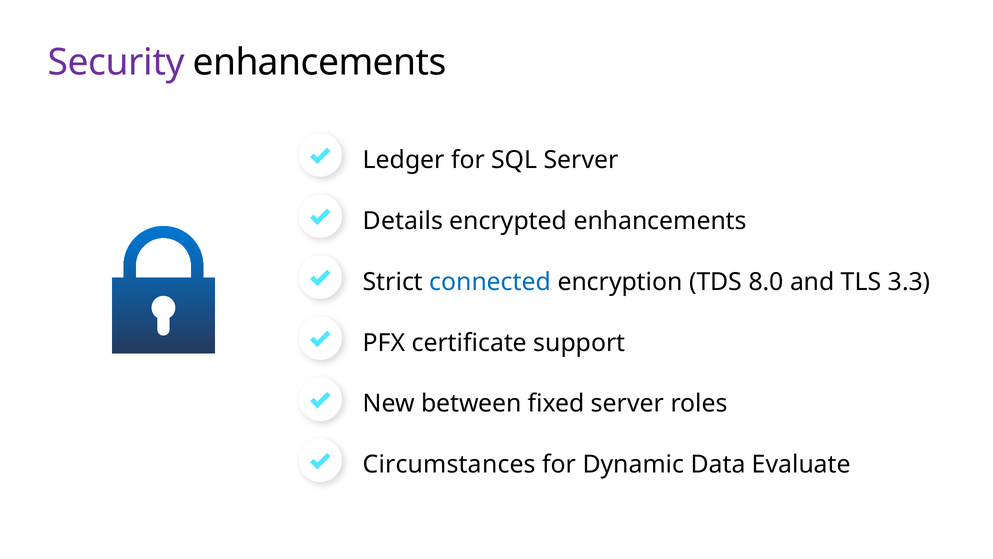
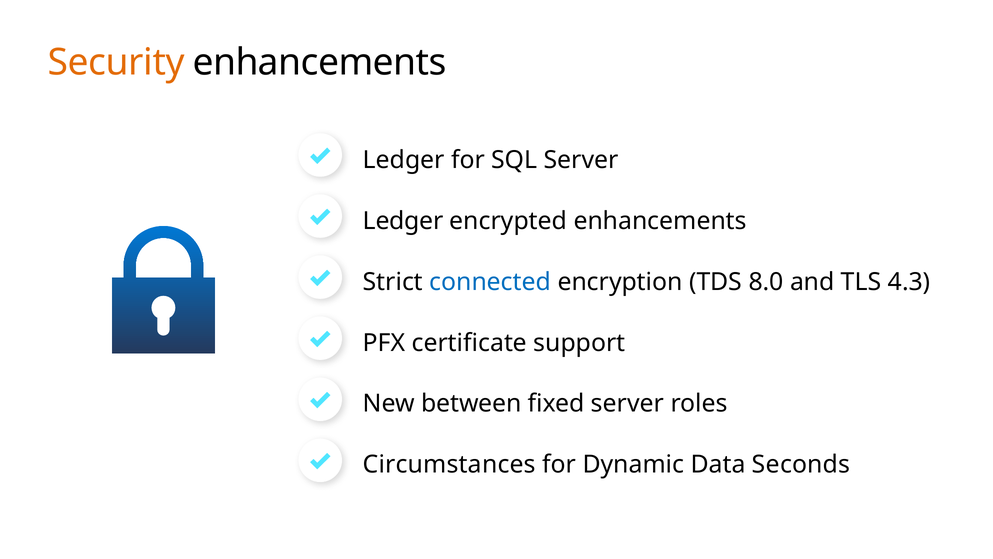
Security colour: purple -> orange (116, 62)
Details: Details -> Ledger (403, 221)
3.3: 3.3 -> 4.3 (909, 282)
Evaluate: Evaluate -> Seconds (801, 464)
